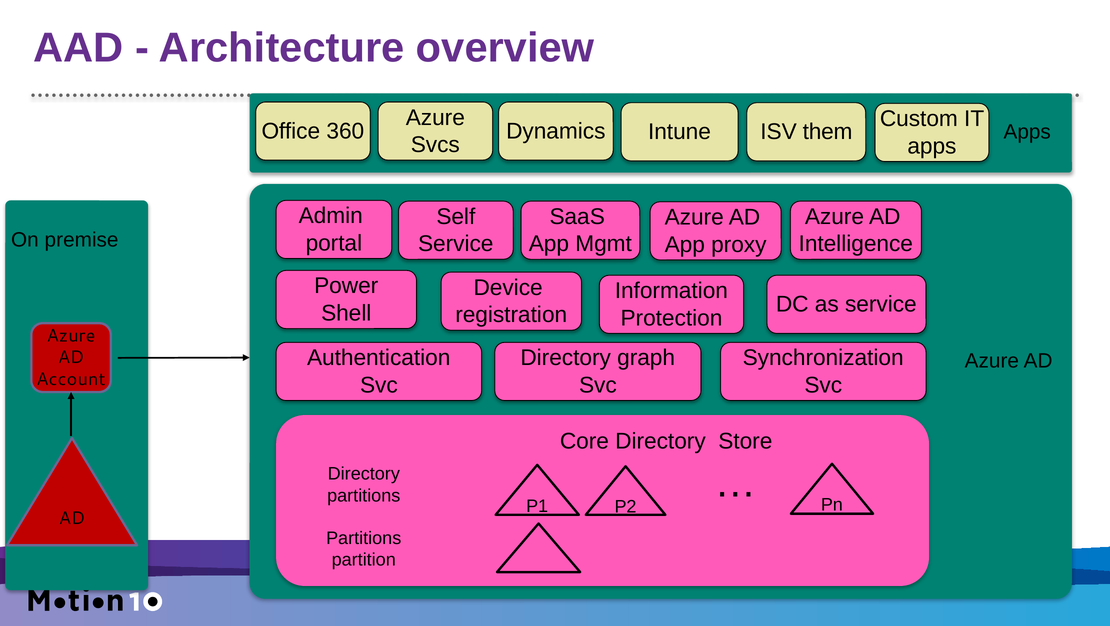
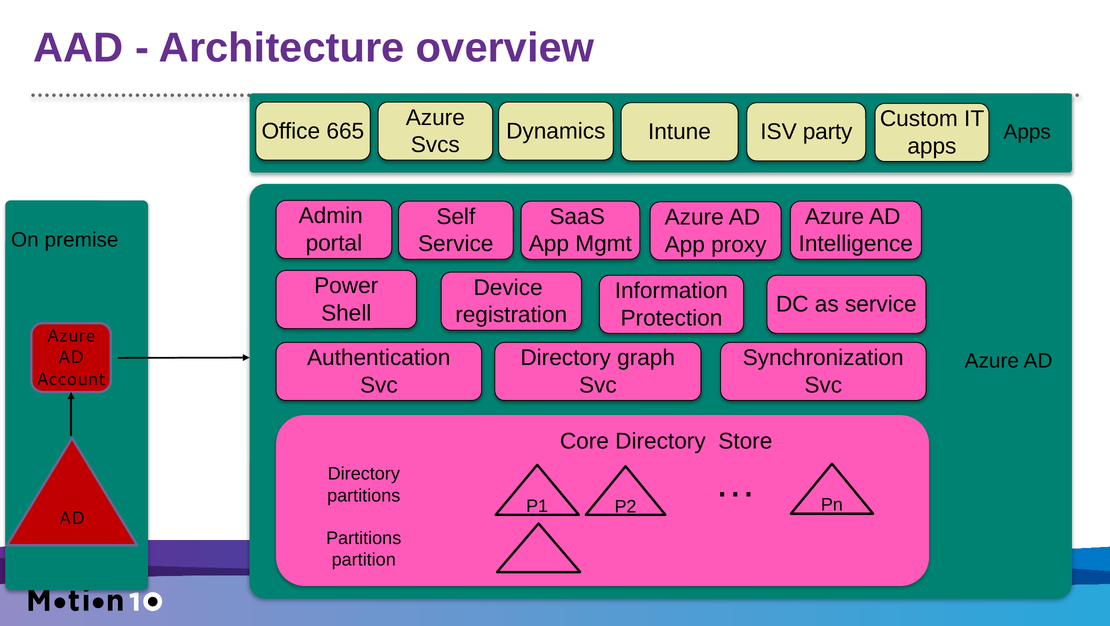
360: 360 -> 665 (345, 131)
them: them -> party (828, 132)
